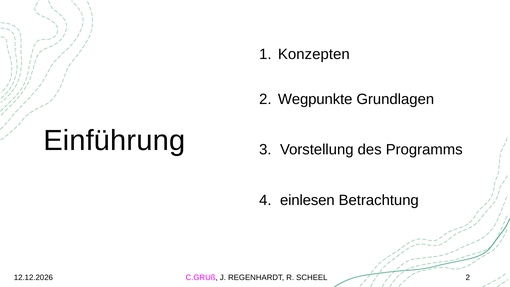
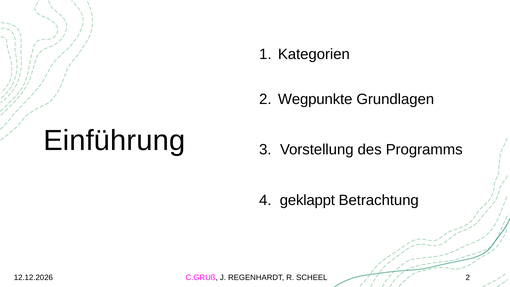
Konzepten: Konzepten -> Kategorien (314, 54)
einlesen: einlesen -> geklappt (307, 200)
